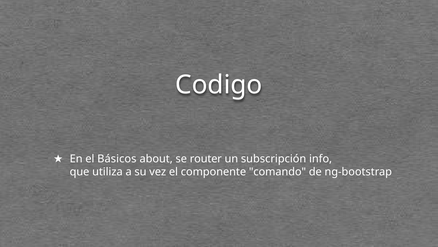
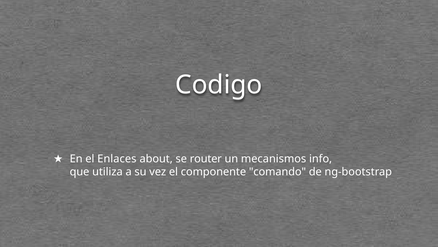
Básicos: Básicos -> Enlaces (117, 158)
subscripción: subscripción -> mecanismos (274, 158)
